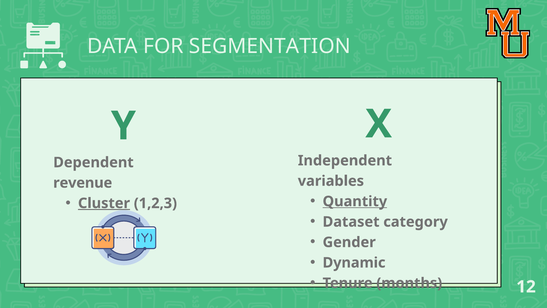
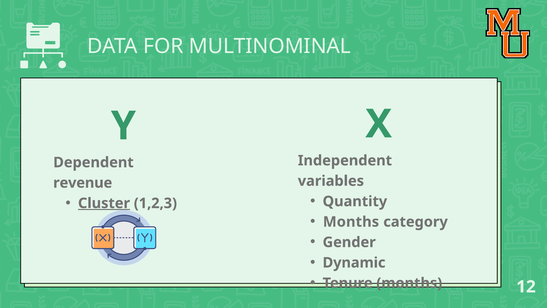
SEGMENTATION: SEGMENTATION -> MULTINOMINAL (270, 46)
Quantity underline: present -> none (355, 201)
Dataset: Dataset -> Months (351, 222)
